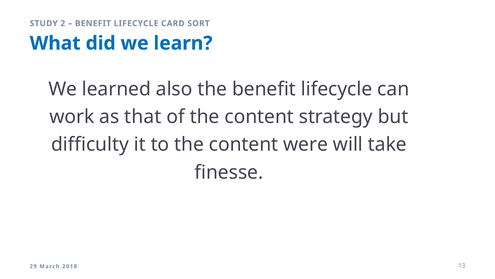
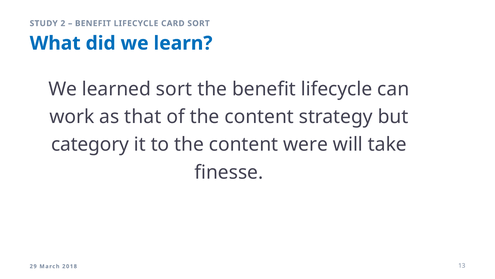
learned also: also -> sort (174, 89)
difficulty: difficulty -> category (90, 144)
